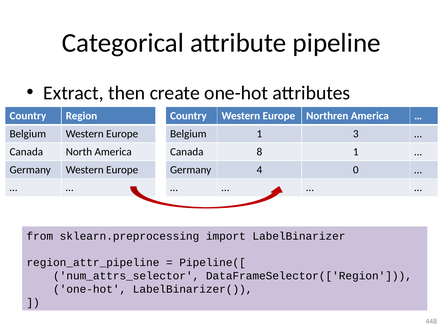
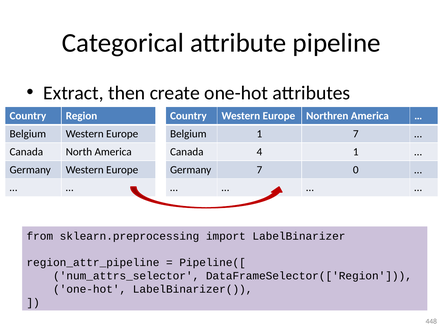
1 3: 3 -> 7 (356, 134)
8: 8 -> 4 (259, 152)
Germany 4: 4 -> 7 (259, 170)
